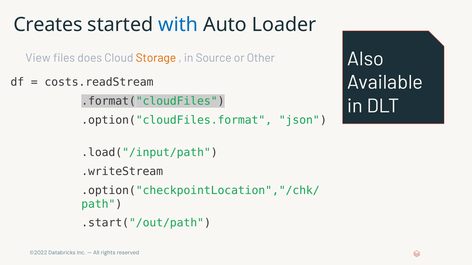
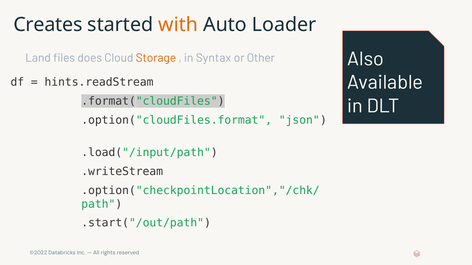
with colour: blue -> orange (178, 25)
View: View -> Land (38, 58)
Source: Source -> Syntax (214, 58)
costs.readStream: costs.readStream -> hints.readStream (99, 82)
